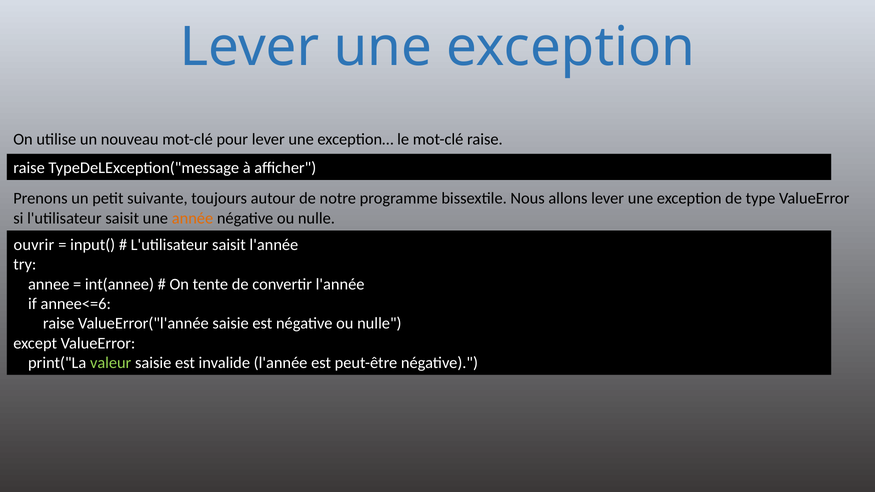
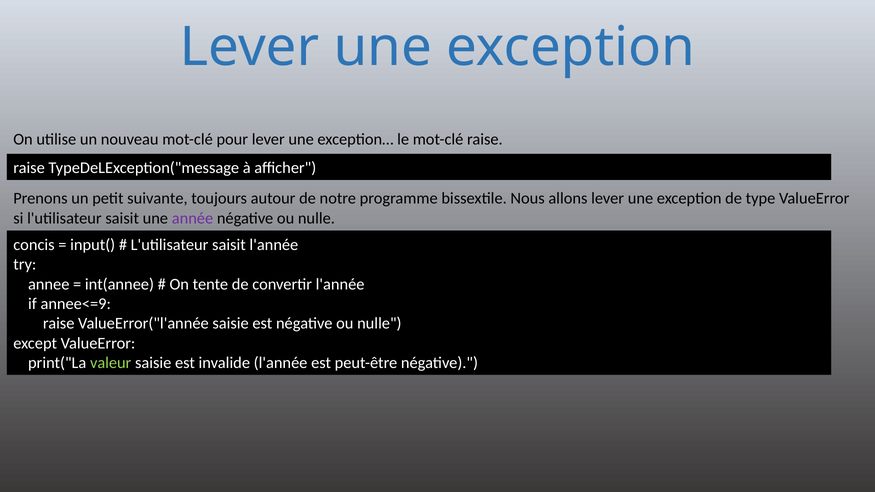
année colour: orange -> purple (192, 218)
ouvrir: ouvrir -> concis (34, 245)
annee<=6: annee<=6 -> annee<=9 (76, 304)
